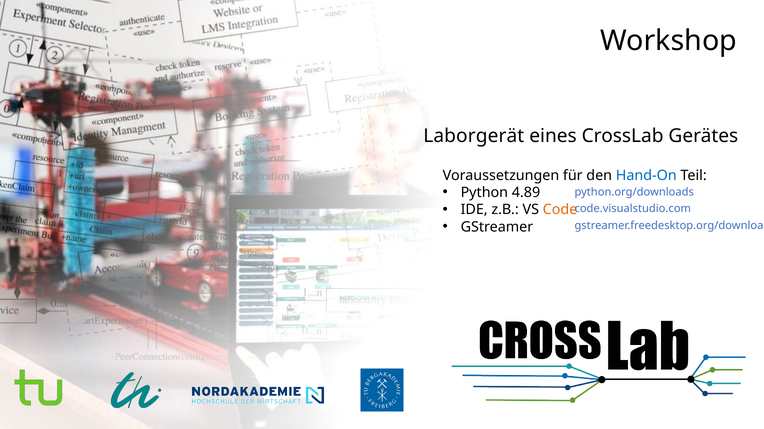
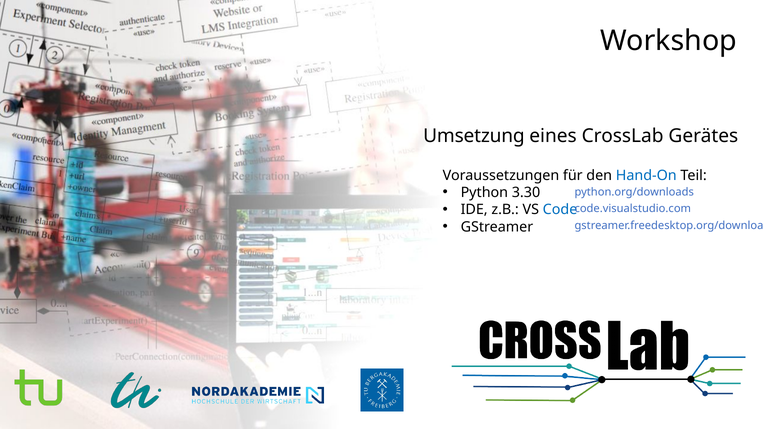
Laborgerät: Laborgerät -> Umsetzung (474, 136)
4.89: 4.89 -> 3.30 (526, 193)
Code colour: orange -> blue (560, 210)
